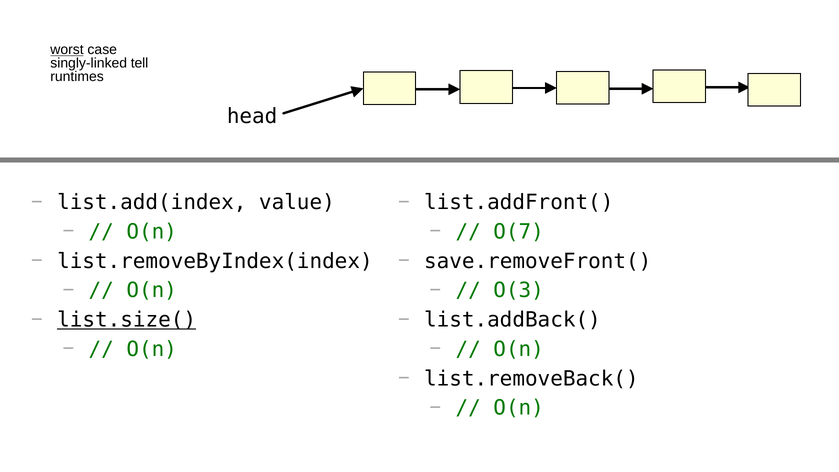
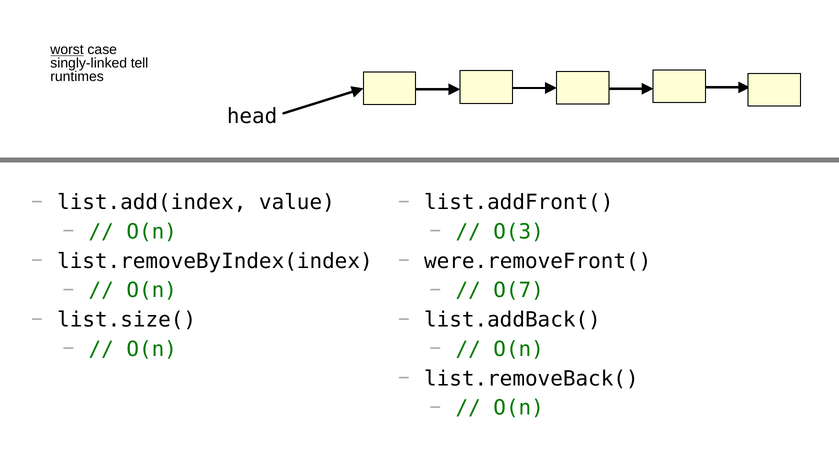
O(7: O(7 -> O(3 (519, 232)
save.removeFront(: save.removeFront( -> were.removeFront( (538, 261)
O(3: O(3 -> O(7 (519, 291)
list.size( underline: present -> none (127, 320)
